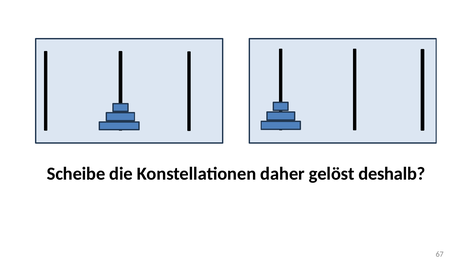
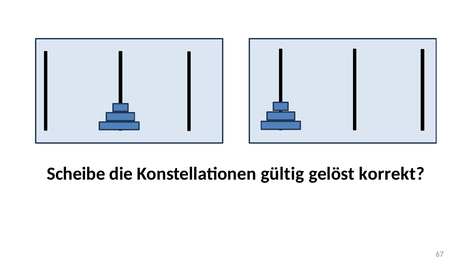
daher: daher -> gültig (282, 174)
deshalb: deshalb -> korrekt (392, 174)
